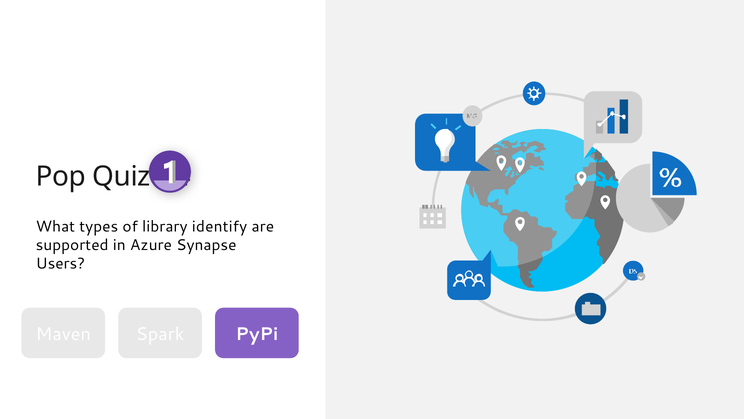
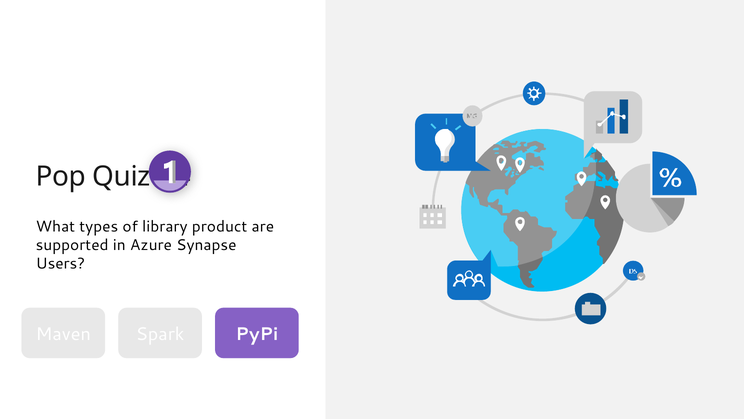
identify: identify -> product (220, 226)
